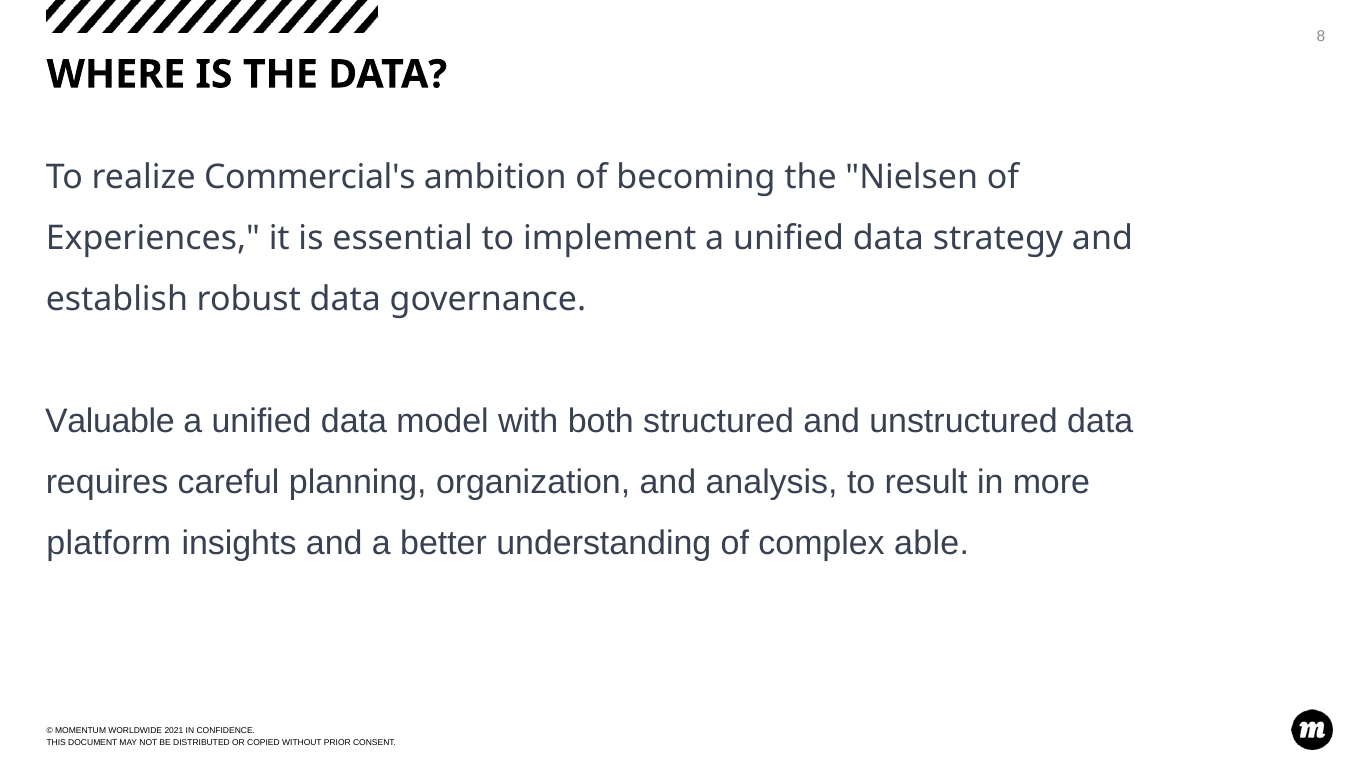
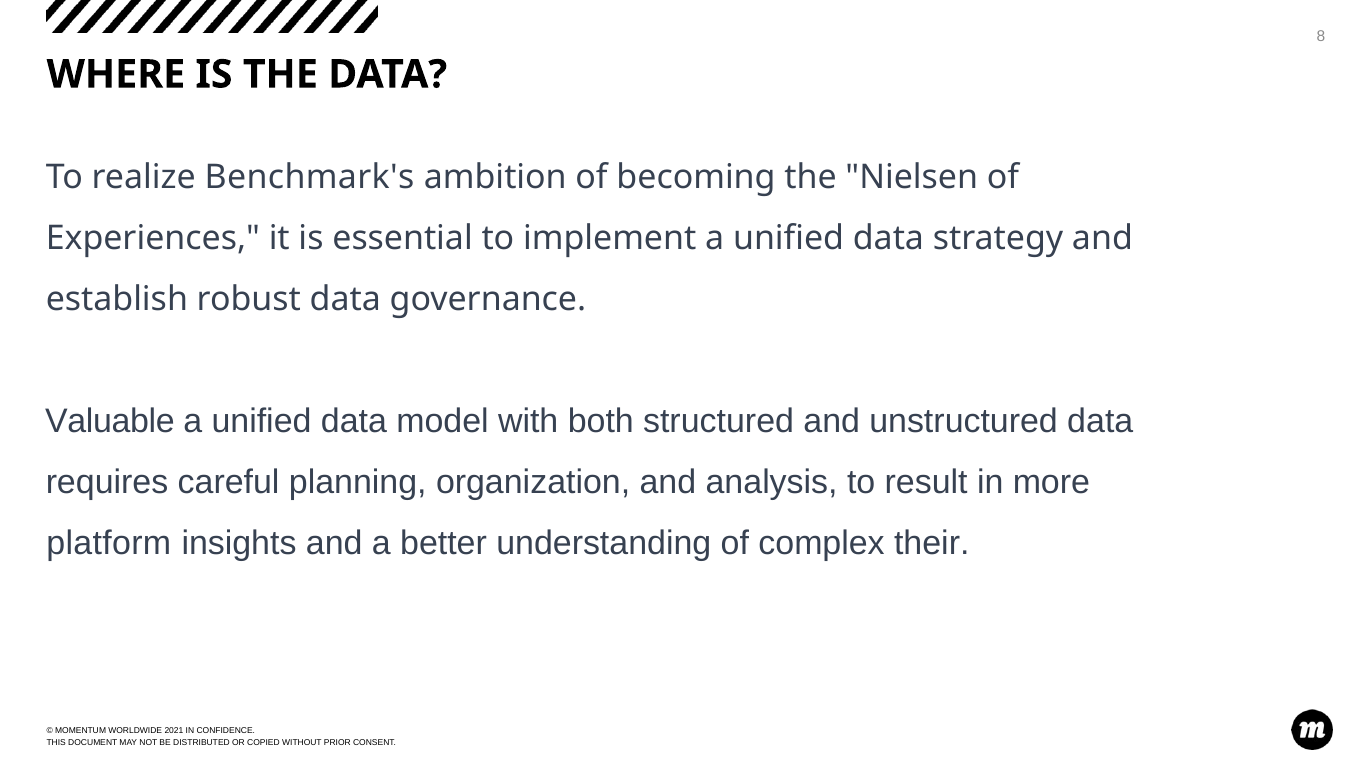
Commercial's: Commercial's -> Benchmark's (310, 177)
able: able -> their (932, 543)
